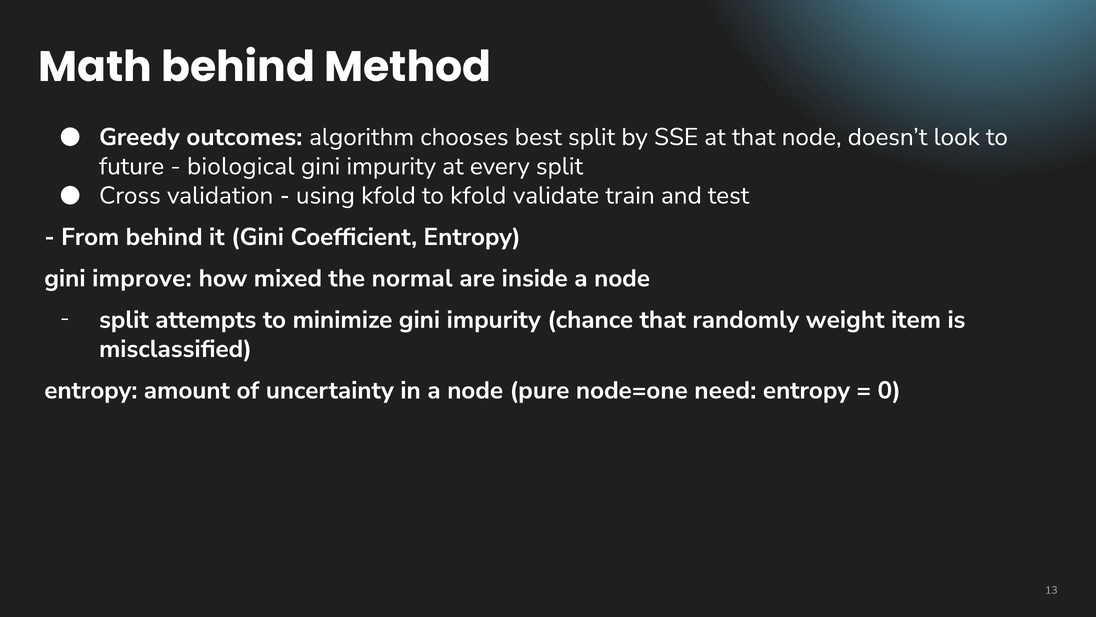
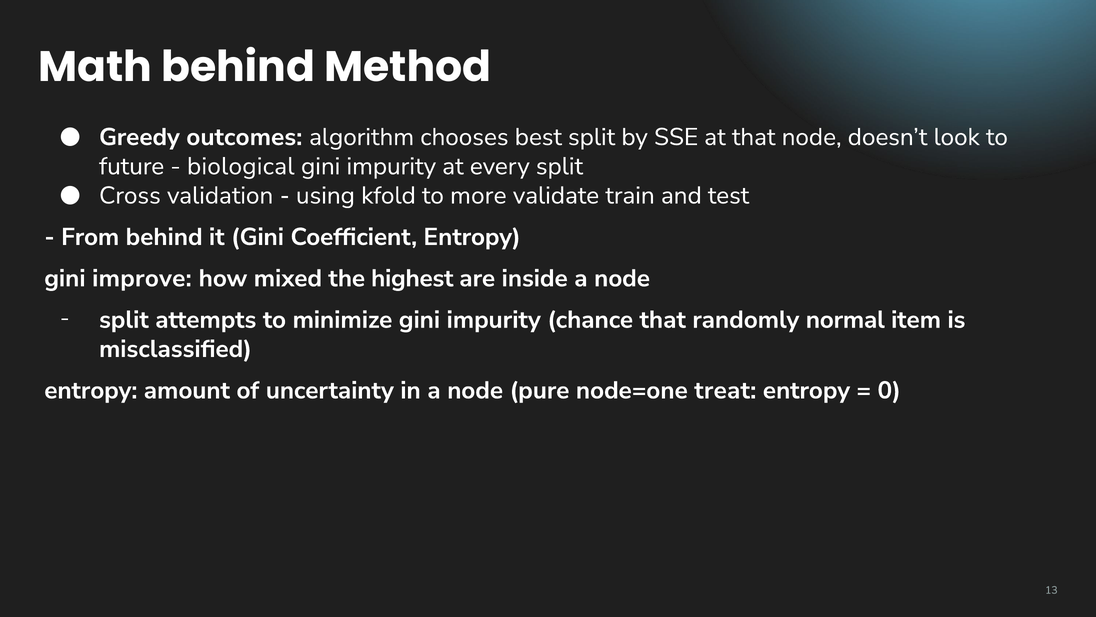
to kfold: kfold -> more (478, 195)
normal: normal -> highest (412, 278)
weight: weight -> normal (845, 319)
need: need -> treat (725, 390)
